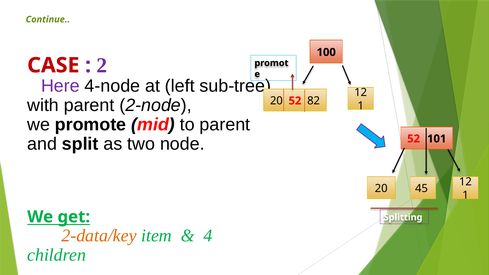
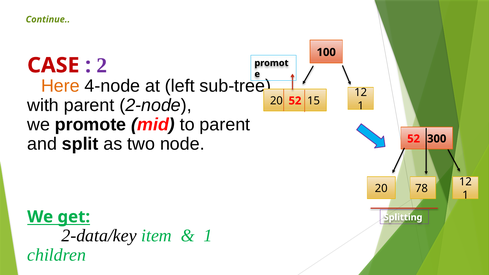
Here colour: purple -> orange (60, 86)
82: 82 -> 15 (314, 101)
101: 101 -> 300 (437, 139)
45: 45 -> 78 (421, 188)
2-data/key colour: orange -> black (99, 236)
4: 4 -> 1 (208, 236)
